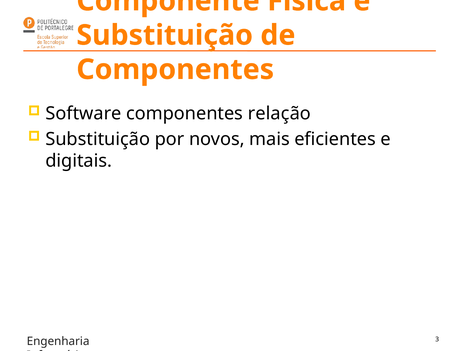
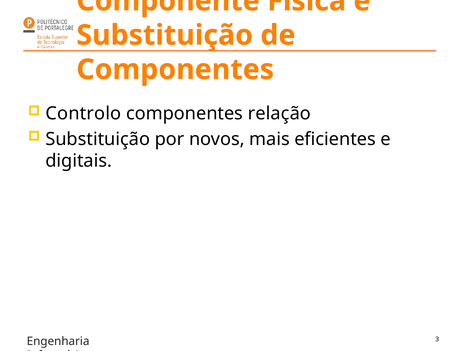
Software: Software -> Controlo (83, 113)
